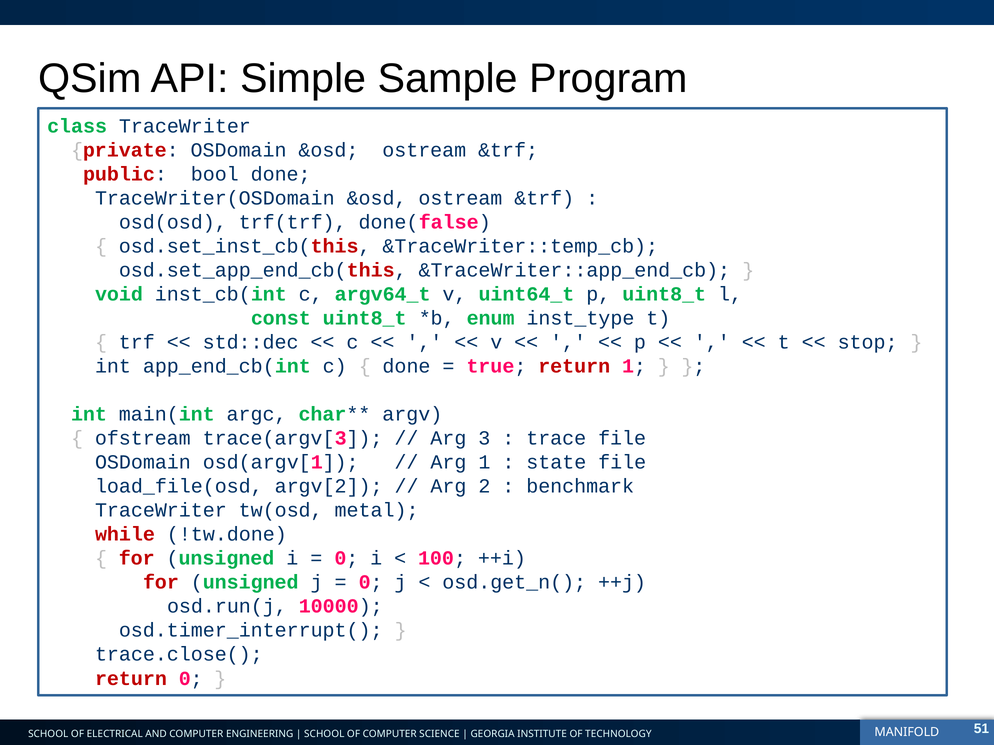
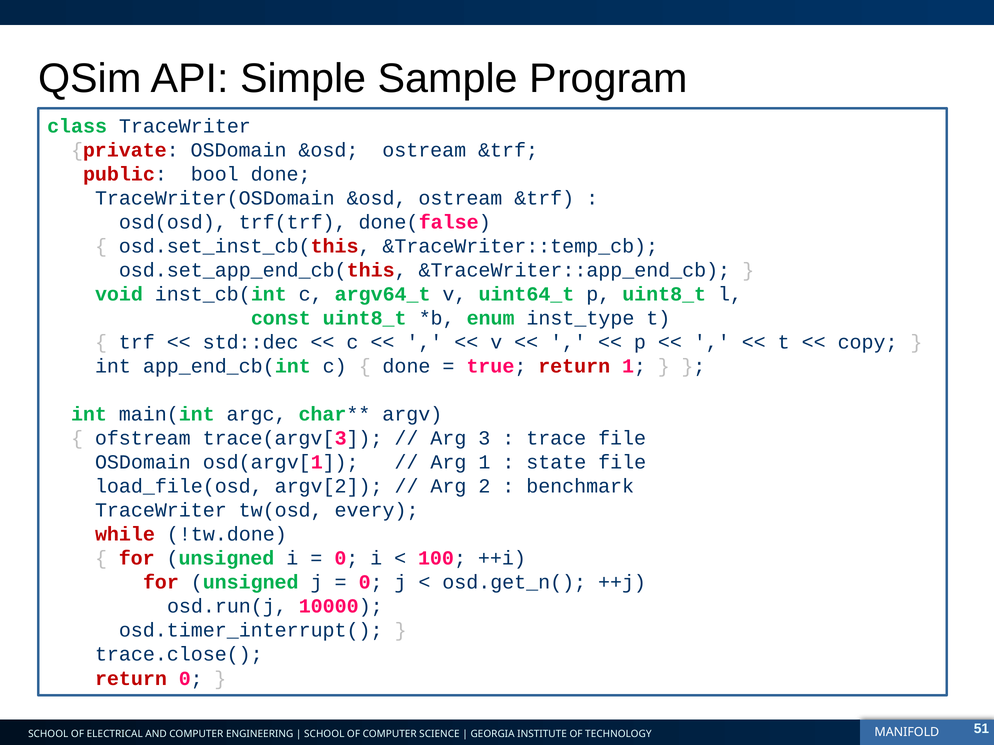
stop: stop -> copy (868, 342)
metal: metal -> every (377, 511)
